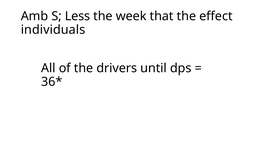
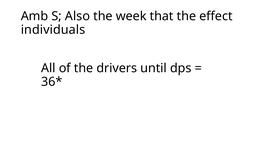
Less: Less -> Also (77, 16)
